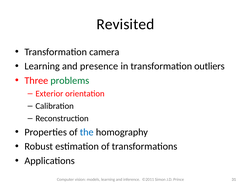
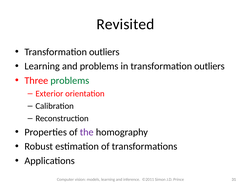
camera: camera -> outliers (104, 52)
and presence: presence -> problems (99, 66)
the colour: blue -> purple (87, 132)
